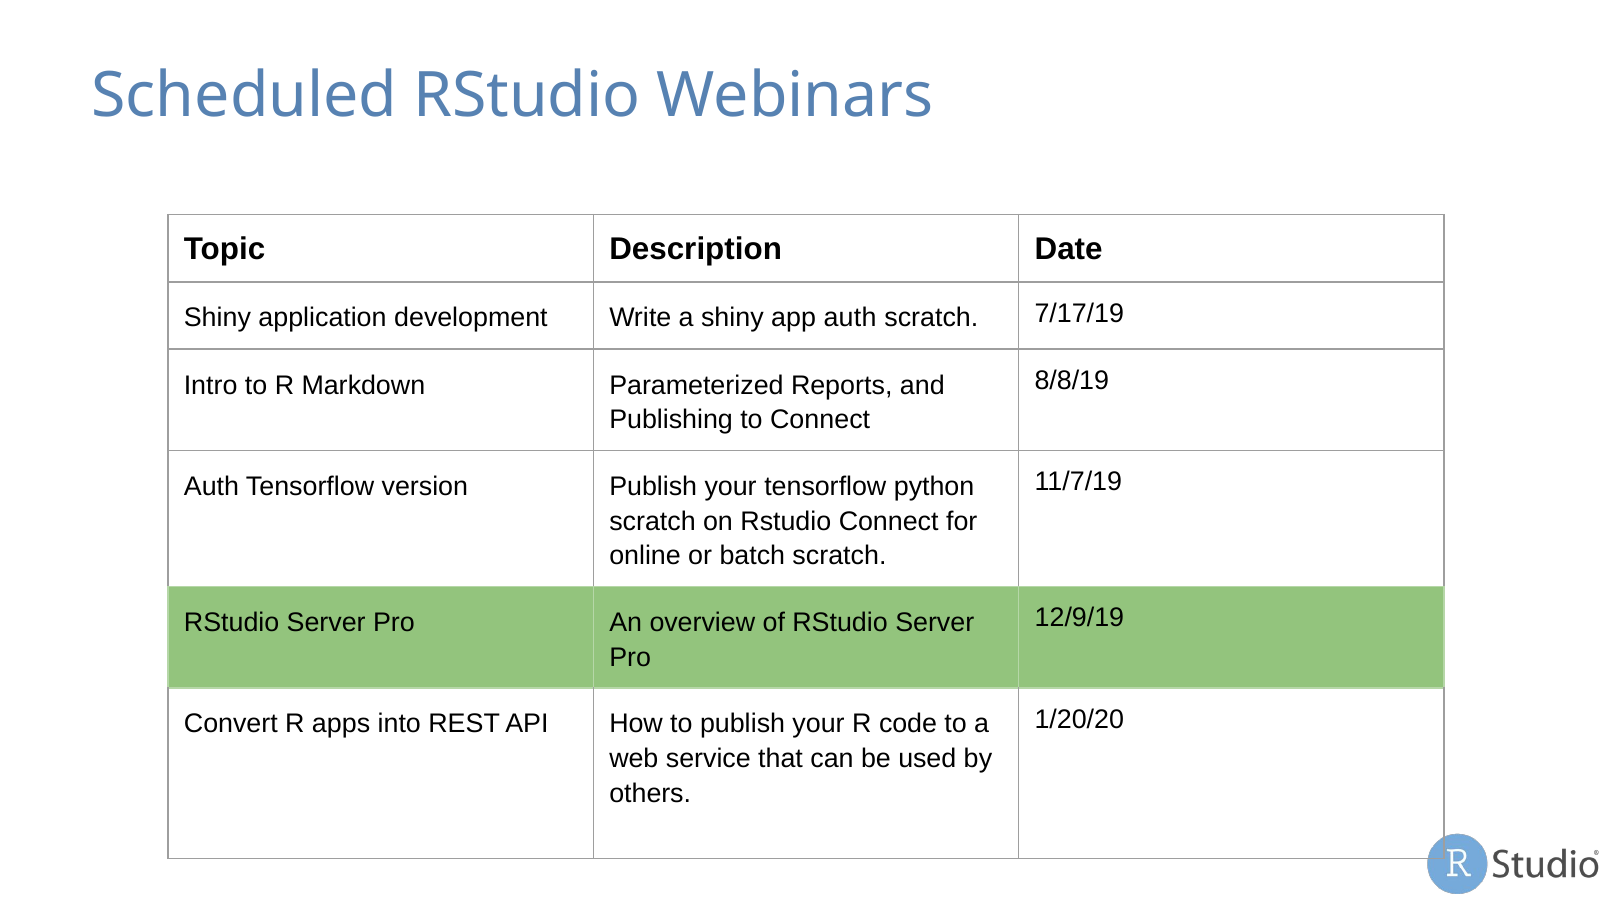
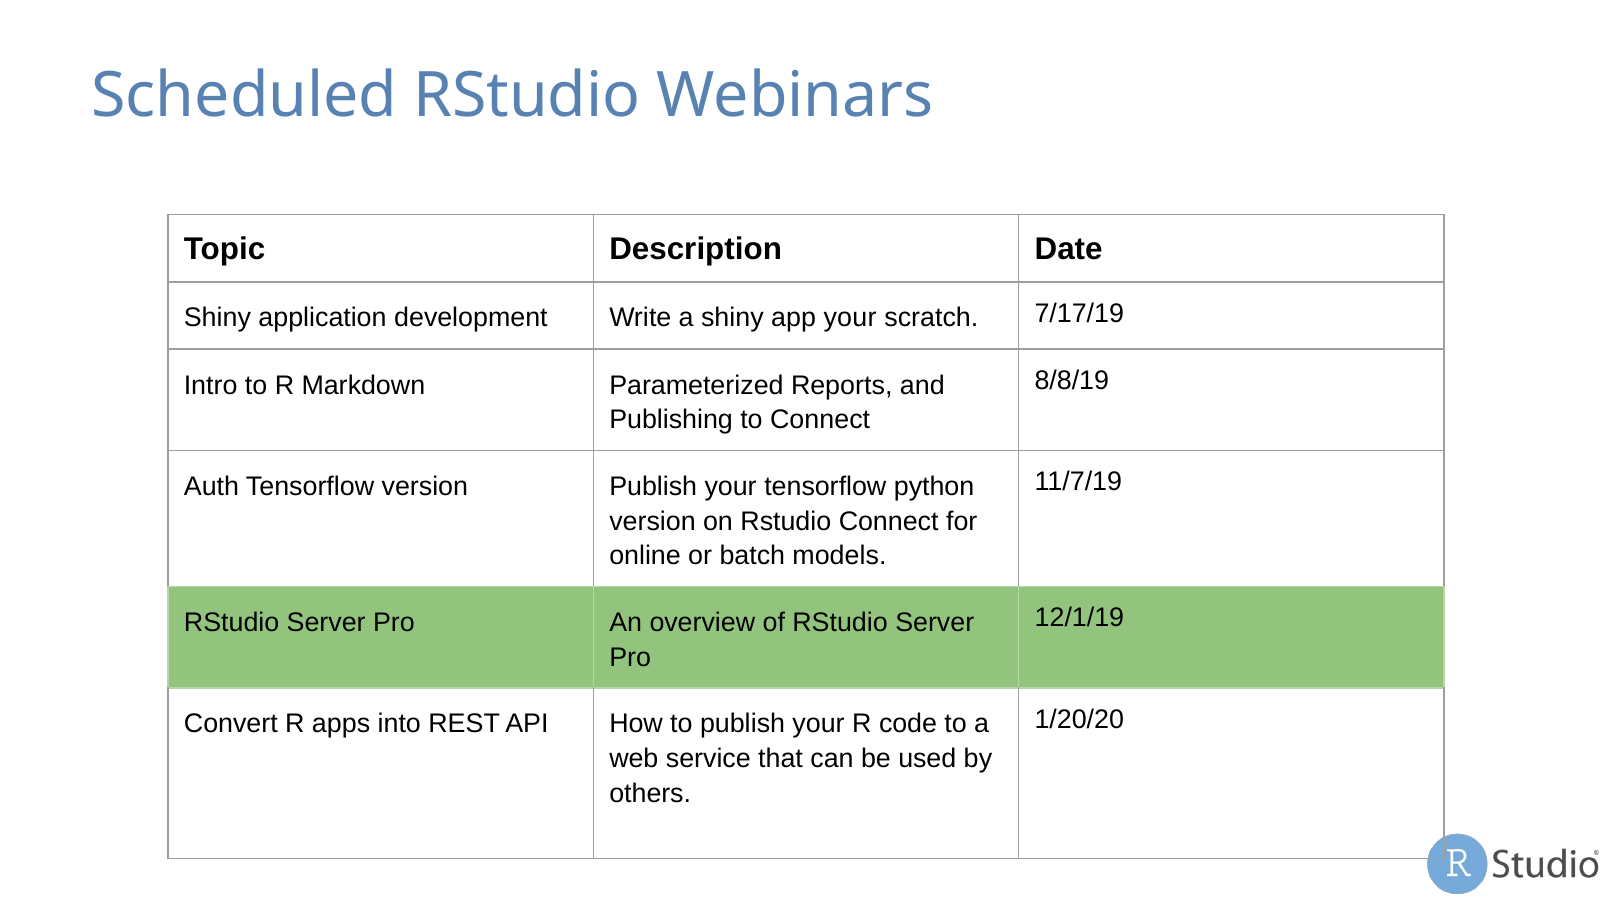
app auth: auth -> your (850, 318)
scratch: scratch -> version (653, 521)
batch scratch: scratch -> models (839, 556)
12/9/19: 12/9/19 -> 12/1/19 (1079, 618)
